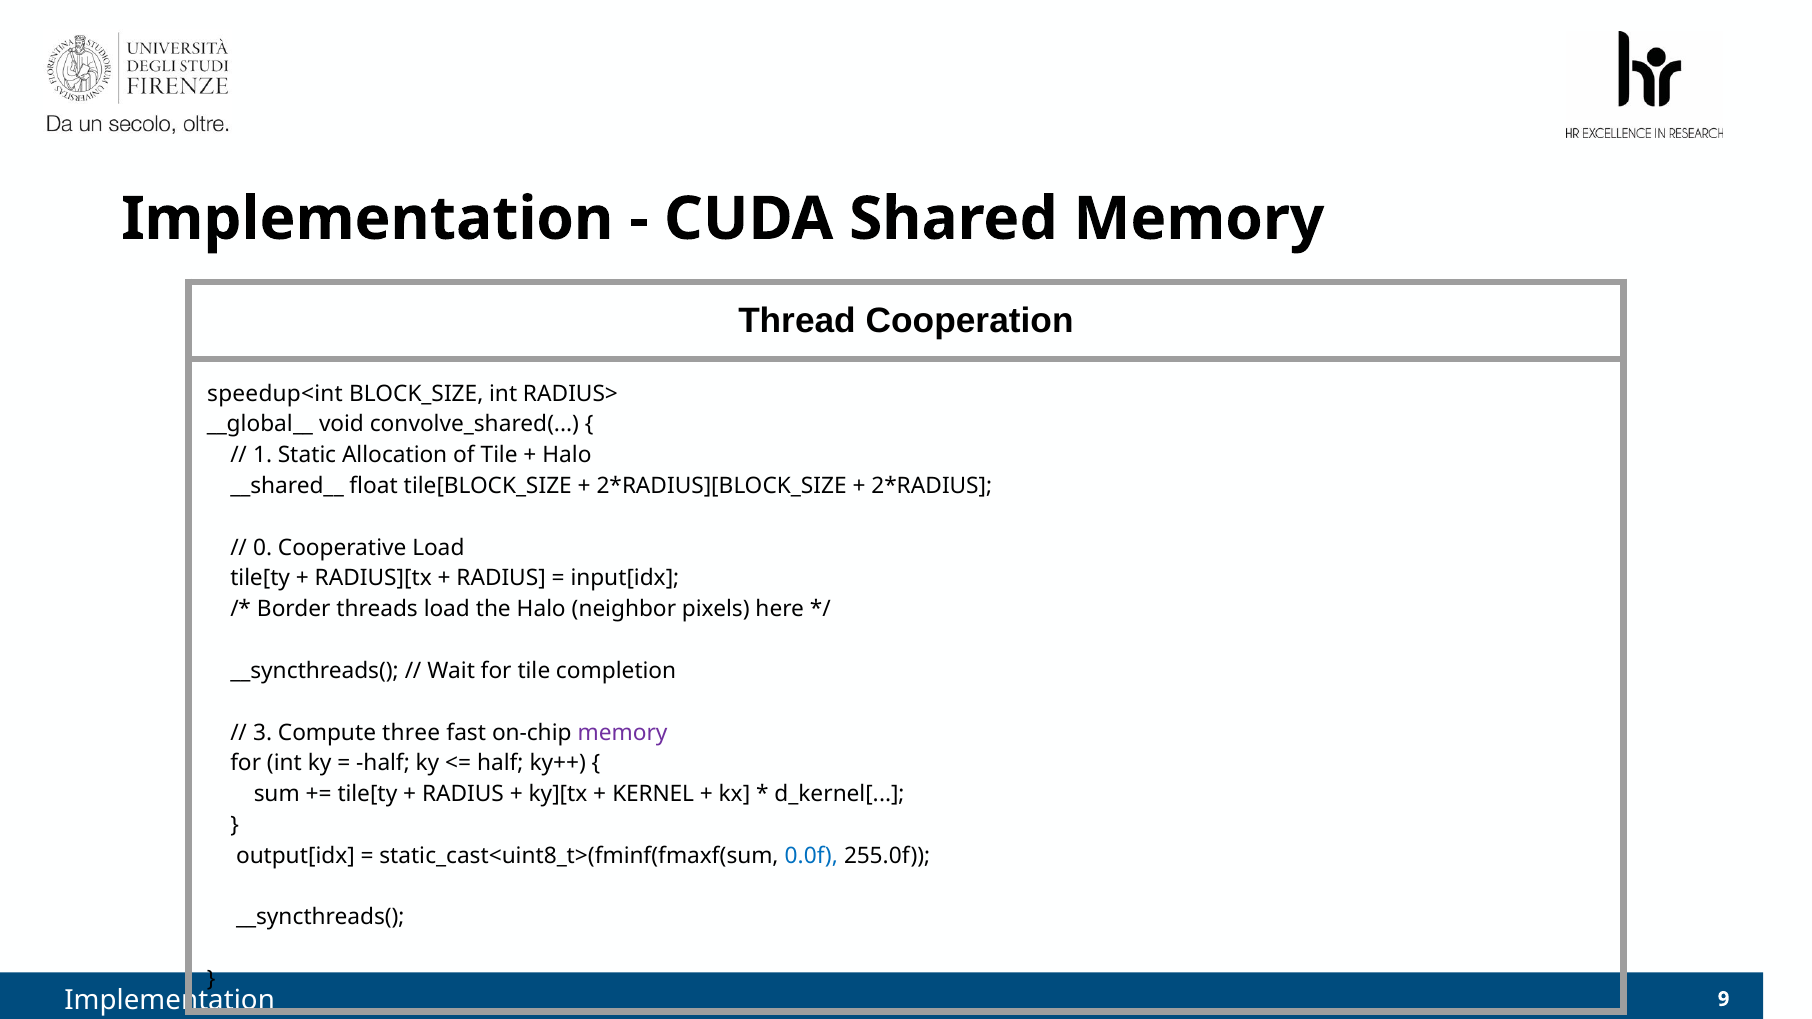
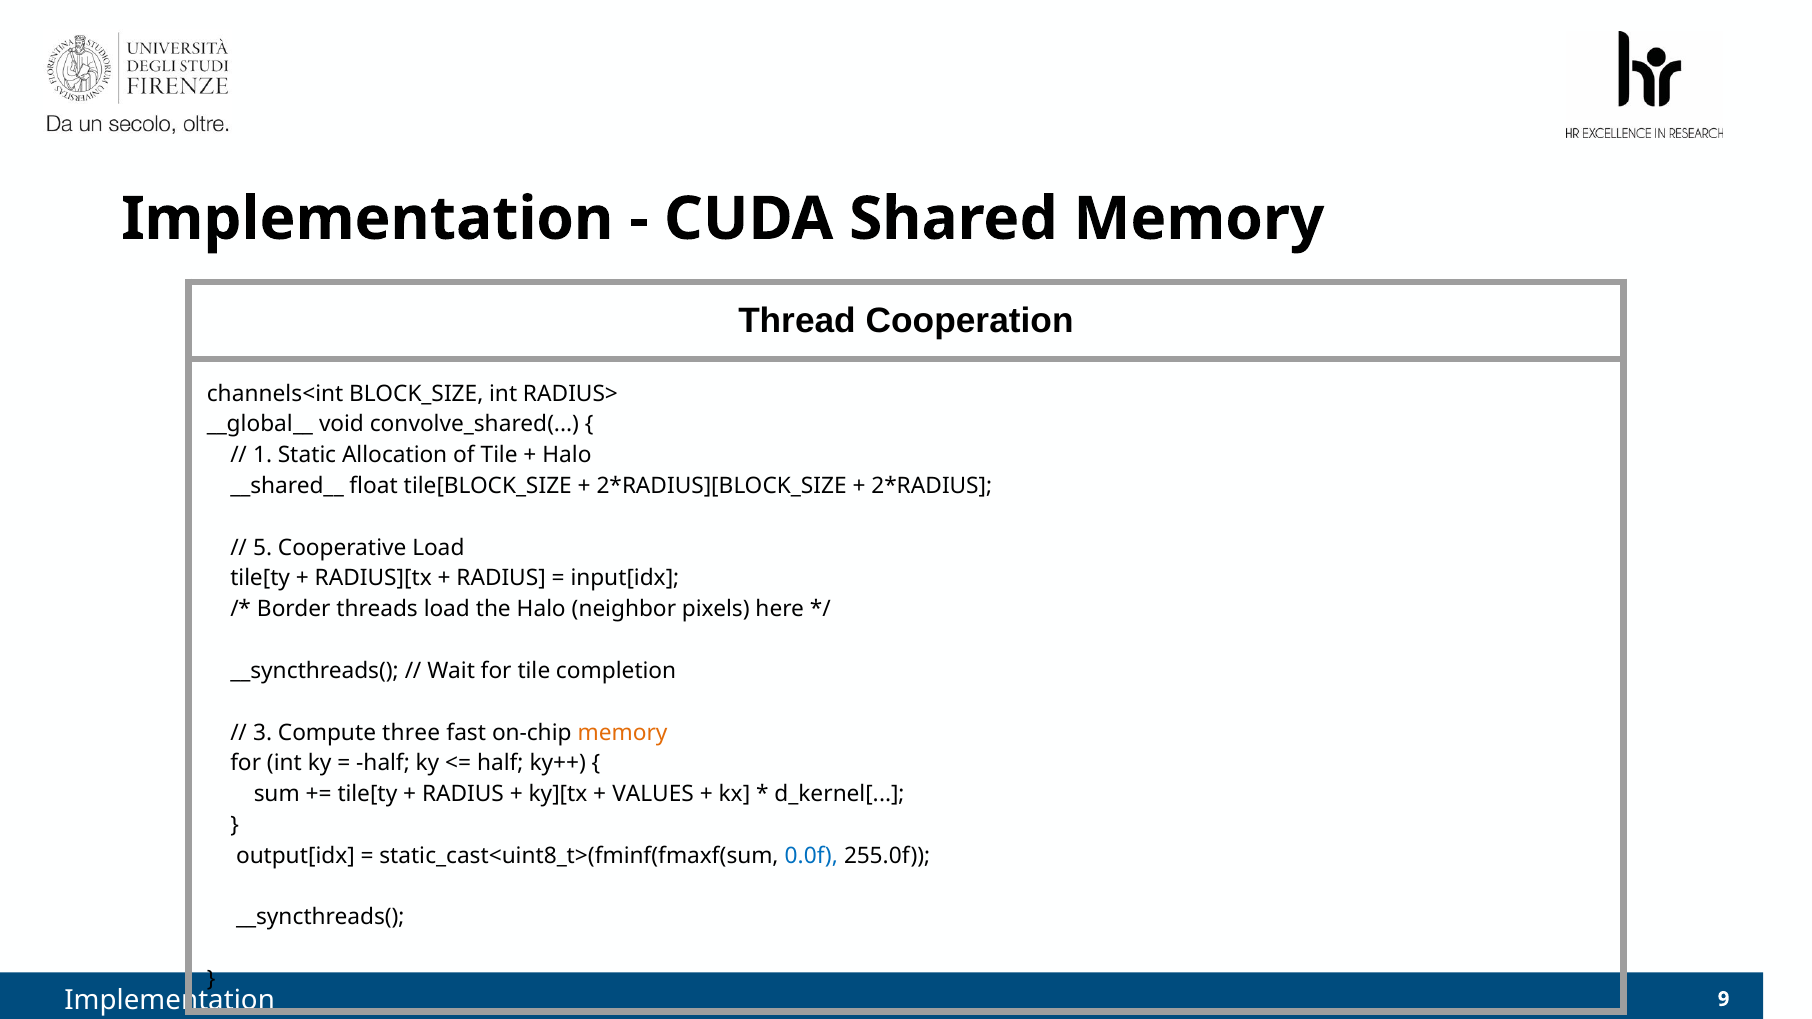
speedup<int: speedup<int -> channels<int (275, 394)
0: 0 -> 5 (263, 548)
memory colour: purple -> orange (623, 733)
KERNEL: KERNEL -> VALUES (653, 794)
